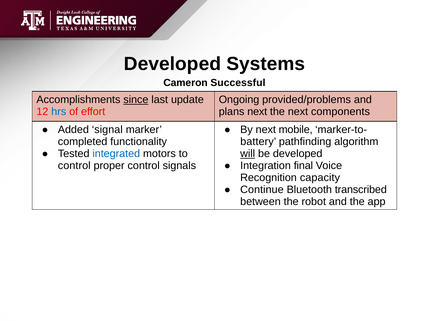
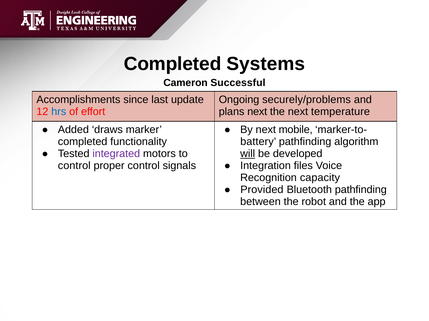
Developed: Developed -> Completed (173, 64)
since underline: present -> none (136, 100)
provided/problems: provided/problems -> securely/problems (307, 100)
components: components -> temperature (340, 112)
signal: signal -> draws (107, 130)
integrated colour: blue -> purple (116, 154)
final: final -> files (303, 166)
Continue: Continue -> Provided (262, 190)
Bluetooth transcribed: transcribed -> pathfinding (361, 190)
